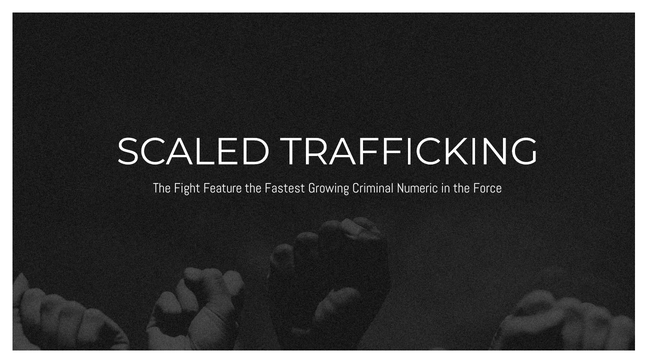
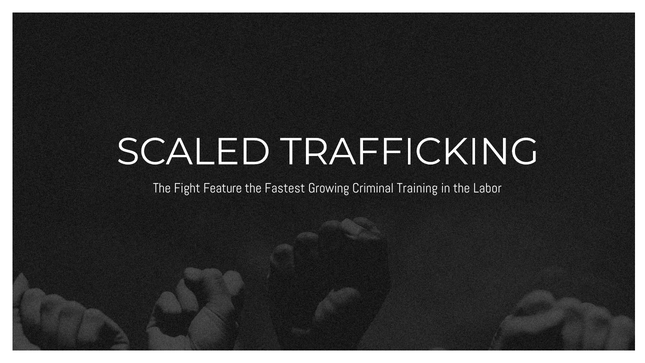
Numeric: Numeric -> Training (417, 188)
Force: Force -> Labor (488, 188)
